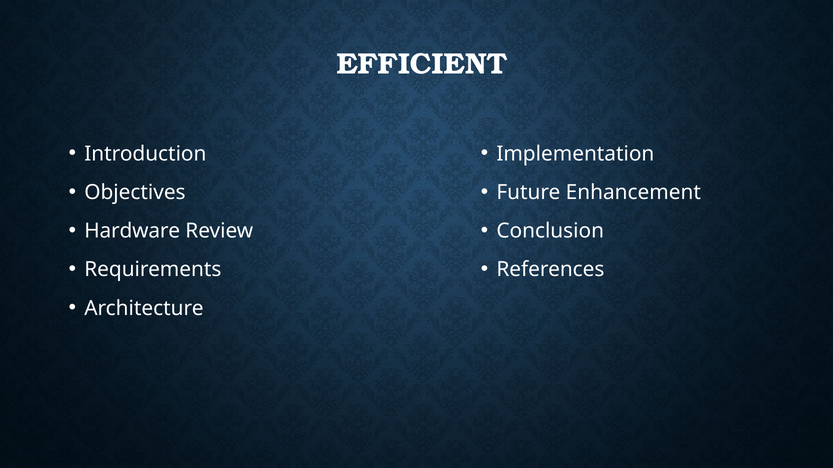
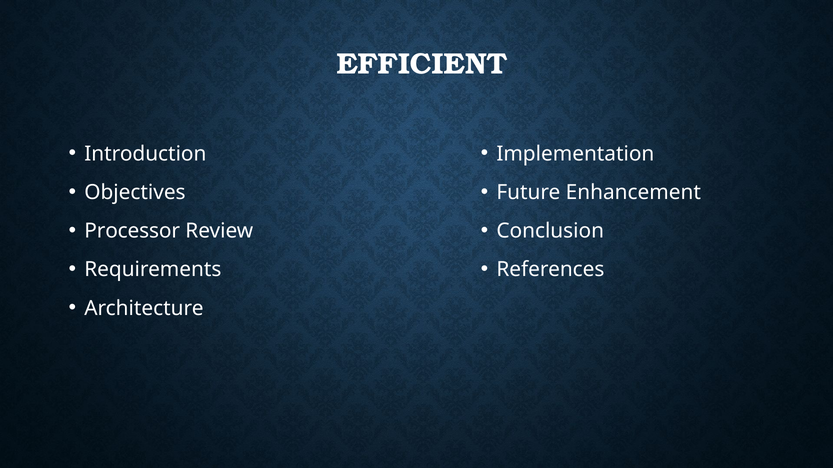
Hardware: Hardware -> Processor (132, 231)
